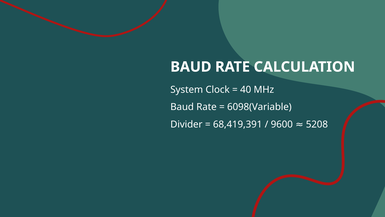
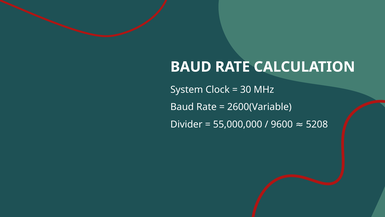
40: 40 -> 30 (246, 89)
6098(Variable: 6098(Variable -> 2600(Variable (259, 107)
68,419,391: 68,419,391 -> 55,000,000 (238, 124)
